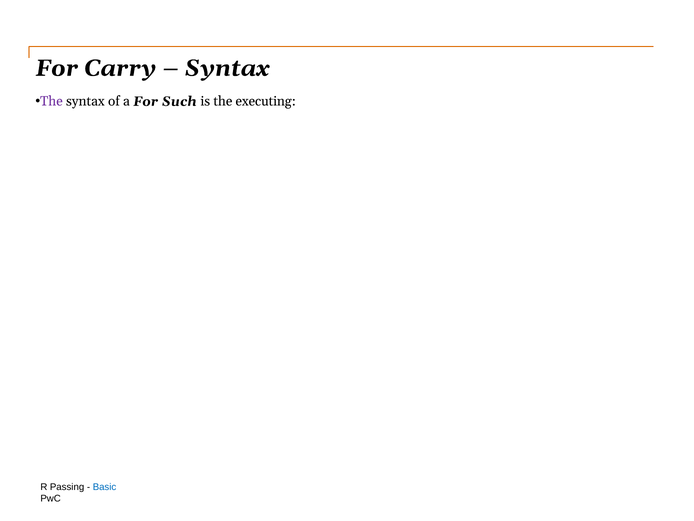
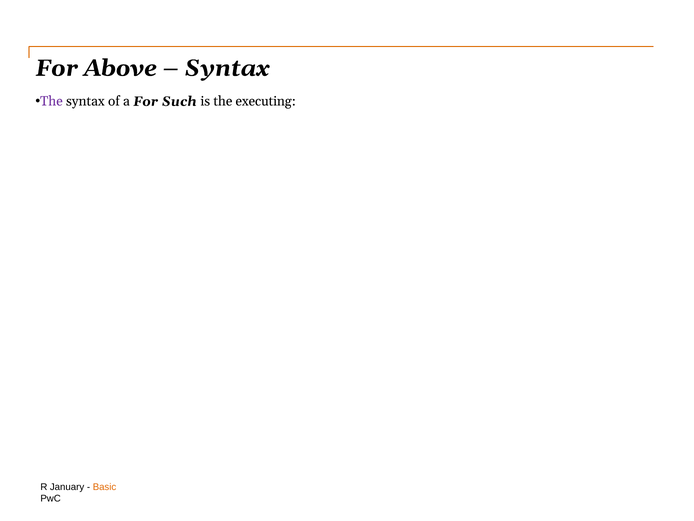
Carry: Carry -> Above (120, 68)
Passing: Passing -> January (67, 486)
Basic colour: blue -> orange (104, 486)
